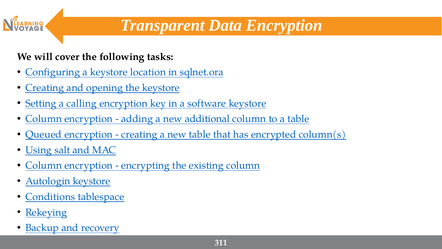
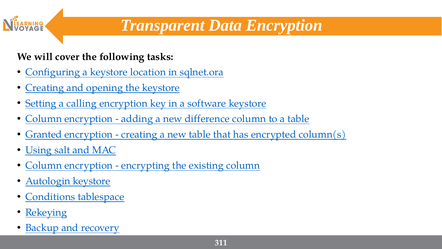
additional: additional -> difference (207, 119)
Queued: Queued -> Granted (44, 134)
